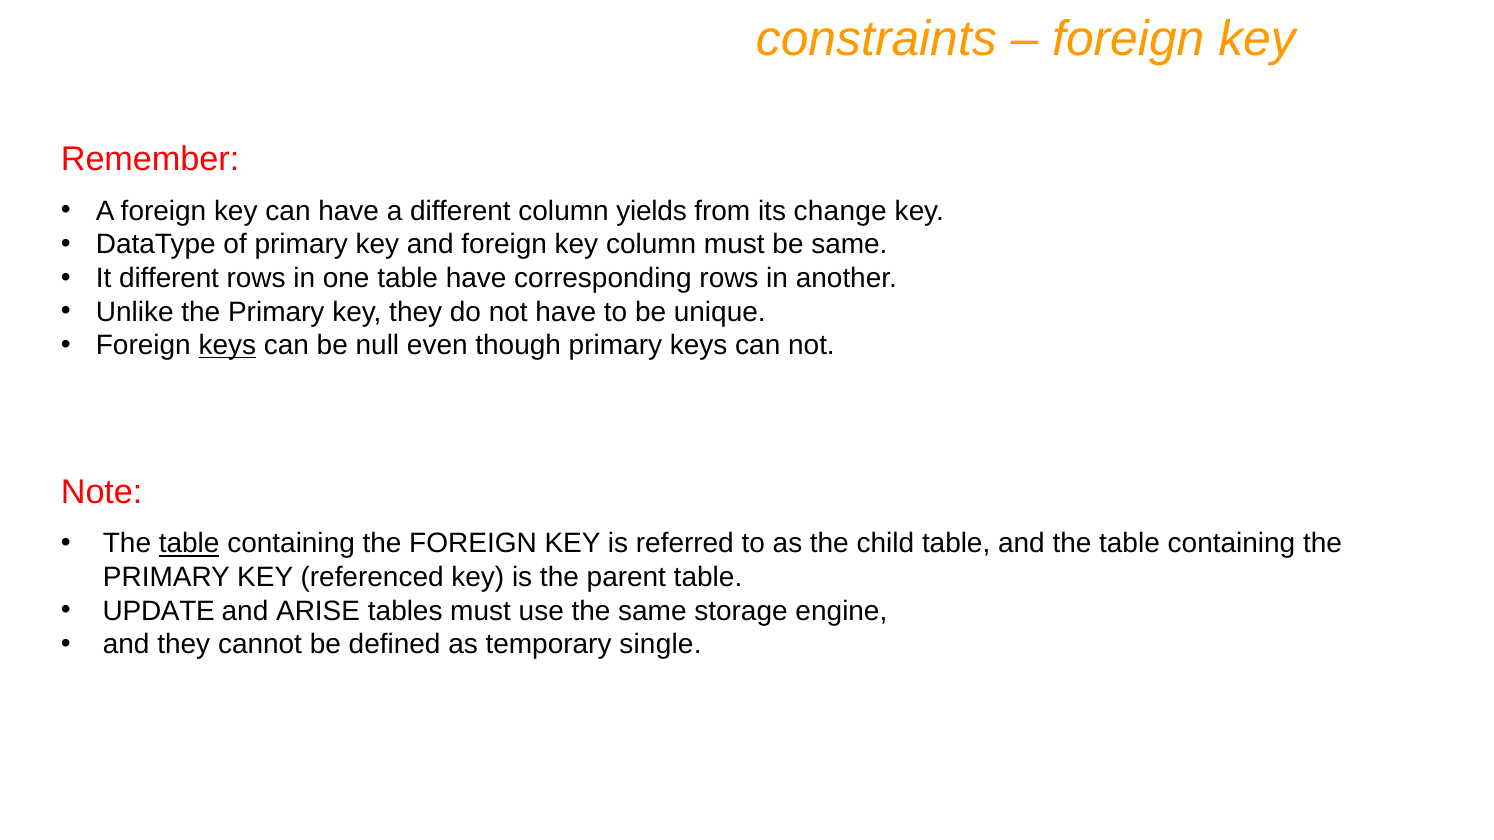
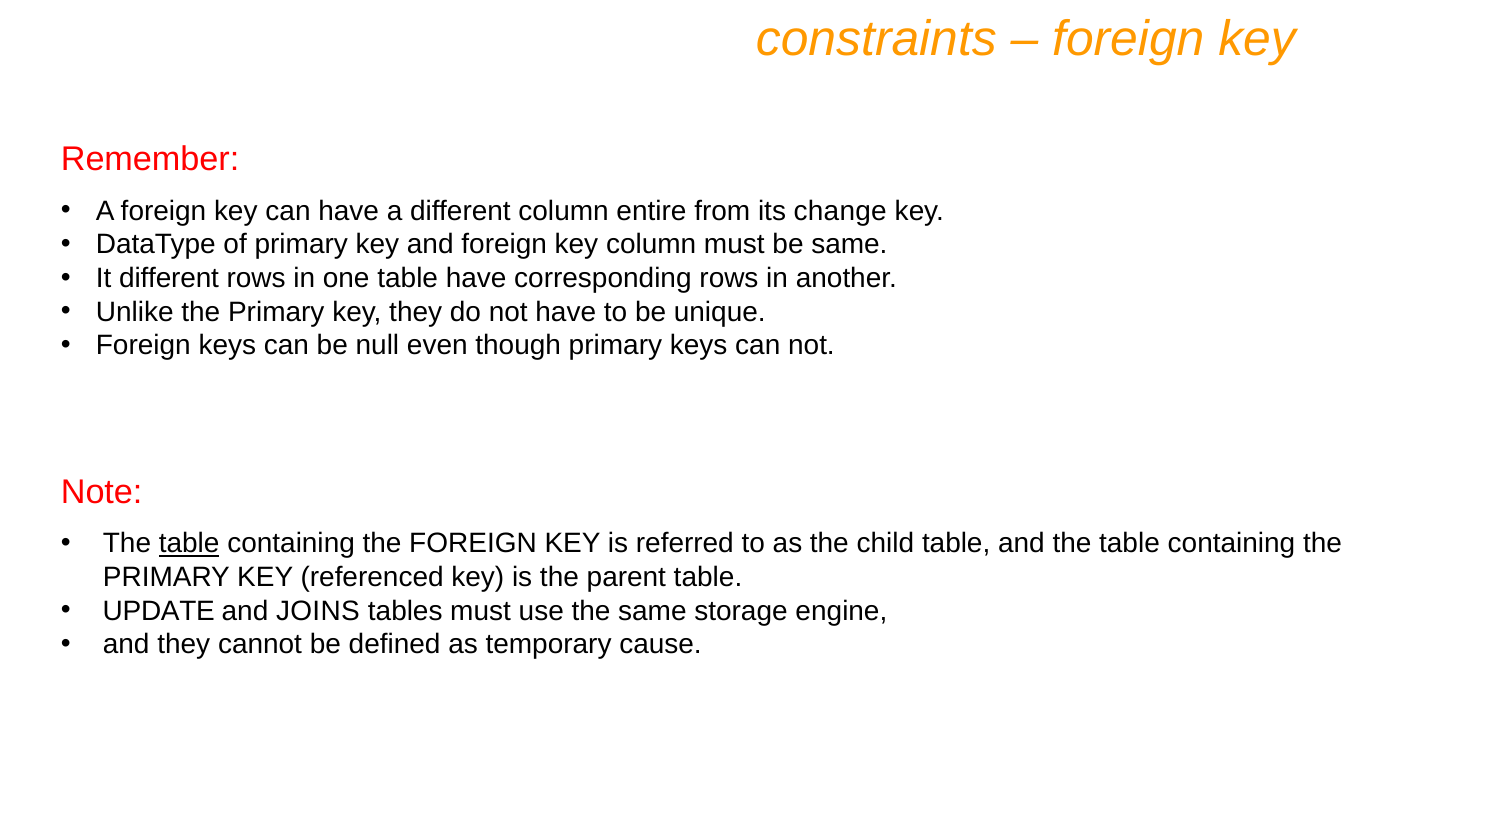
yields: yields -> entire (651, 211)
keys underline: present -> none (227, 346)
ARISE: ARISE -> JOINS (318, 611)
single: single -> cause (661, 645)
